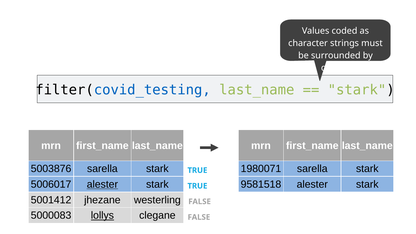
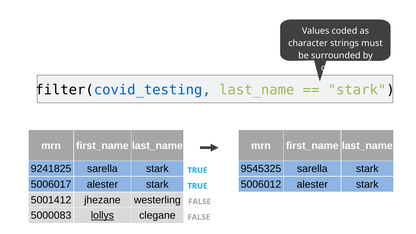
5003876: 5003876 -> 9241825 (51, 169)
1980071: 1980071 -> 9545325 (261, 169)
alester underline: present -> none (102, 184)
9581518: 9581518 -> 5006012 (261, 184)
